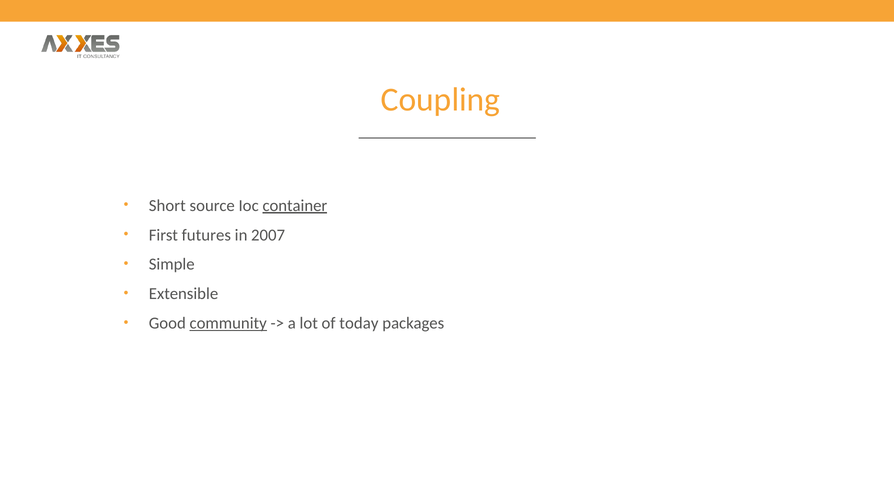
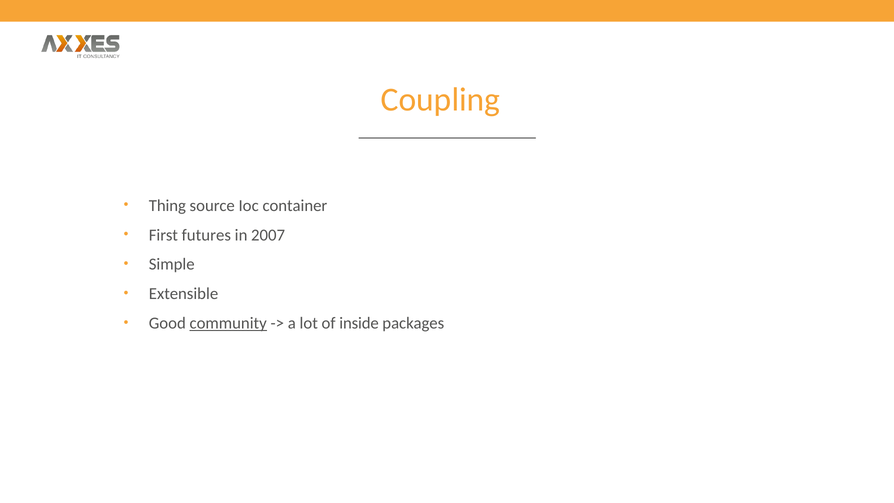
Short: Short -> Thing (167, 205)
container underline: present -> none (295, 205)
today: today -> inside (359, 323)
